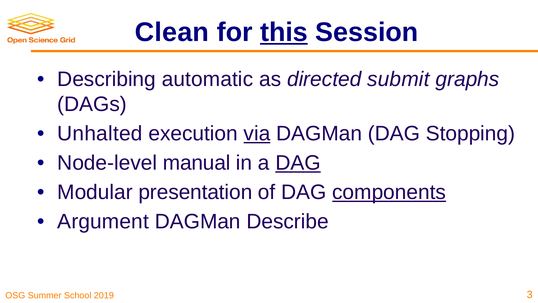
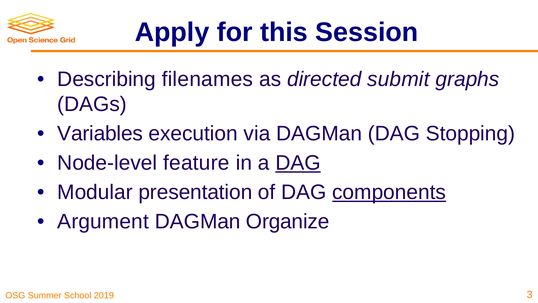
Clean: Clean -> Apply (172, 32)
this underline: present -> none (284, 32)
automatic: automatic -> filenames (207, 79)
Unhalted: Unhalted -> Variables (100, 133)
via underline: present -> none (257, 133)
manual: manual -> feature (196, 163)
Describe: Describe -> Organize (288, 221)
